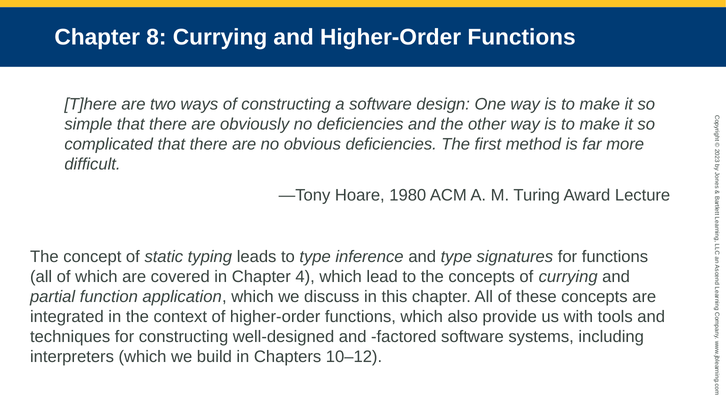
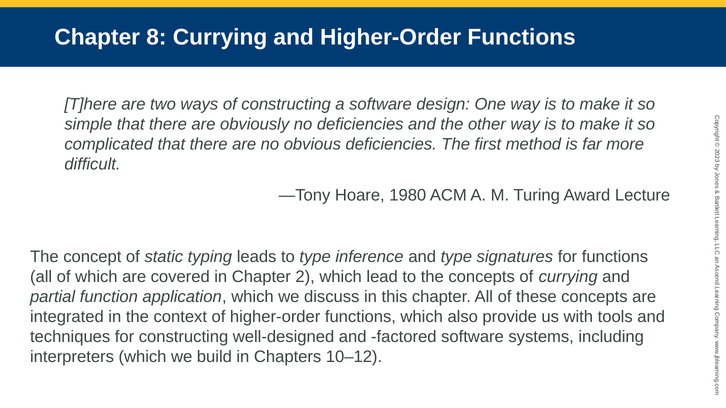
Chapter 4: 4 -> 2 (305, 277)
